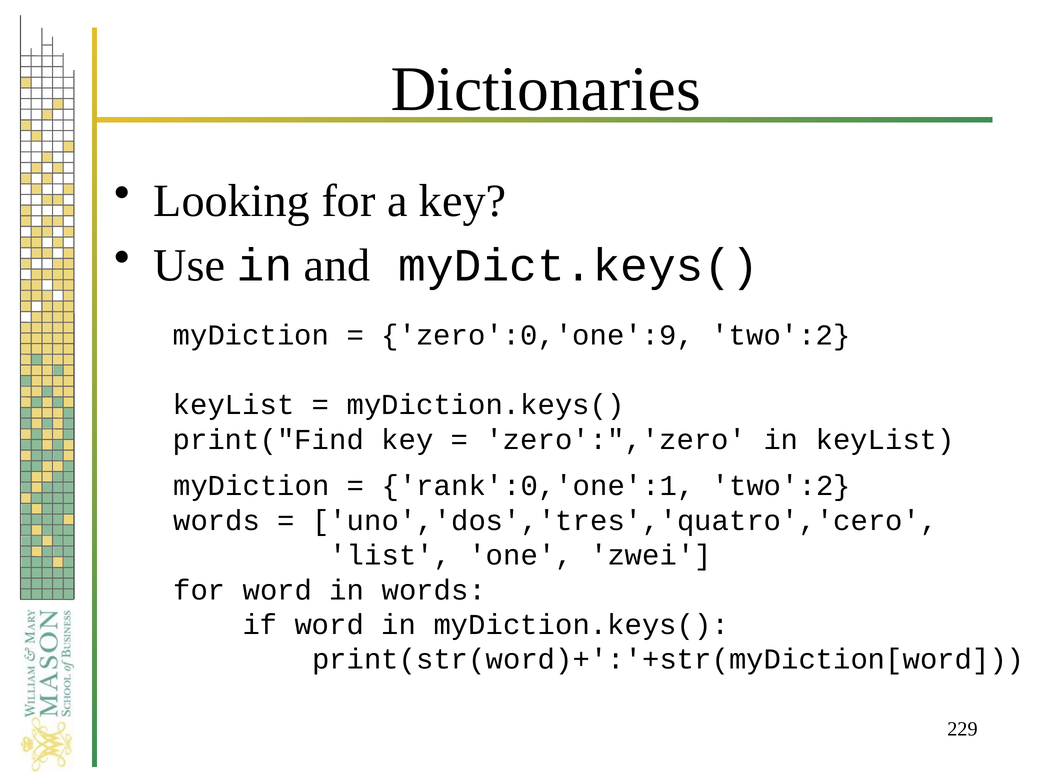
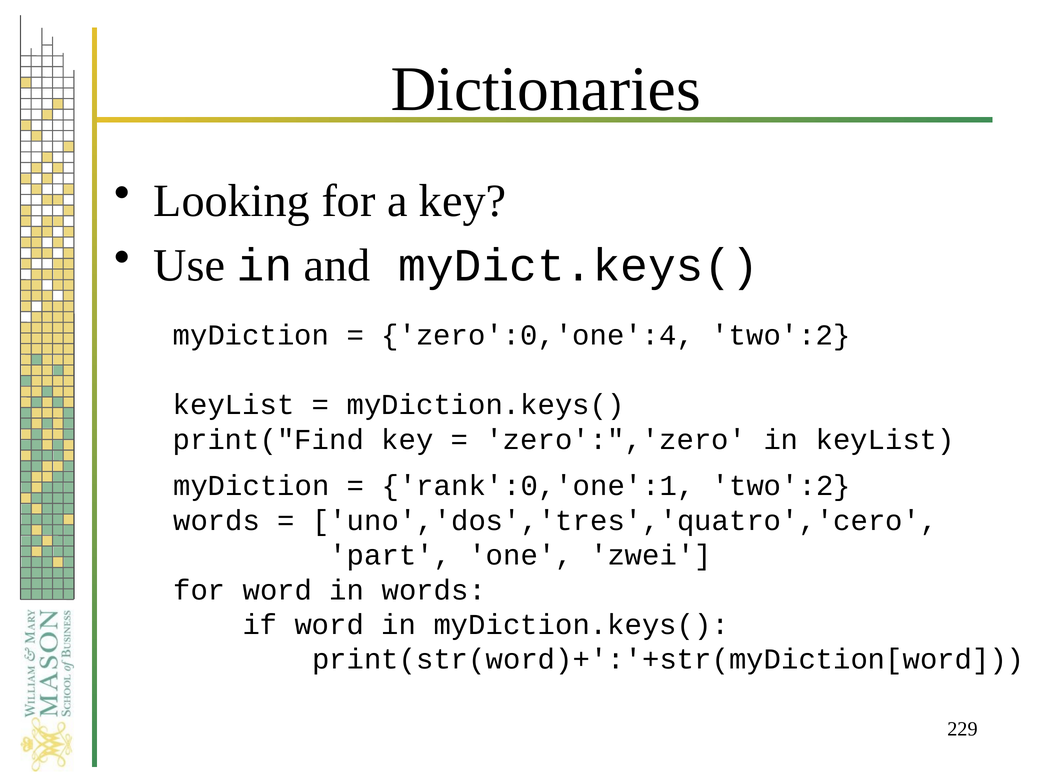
zero':0,'one':9: zero':0,'one':9 -> zero':0,'one':4 (538, 335)
list: list -> part (390, 555)
